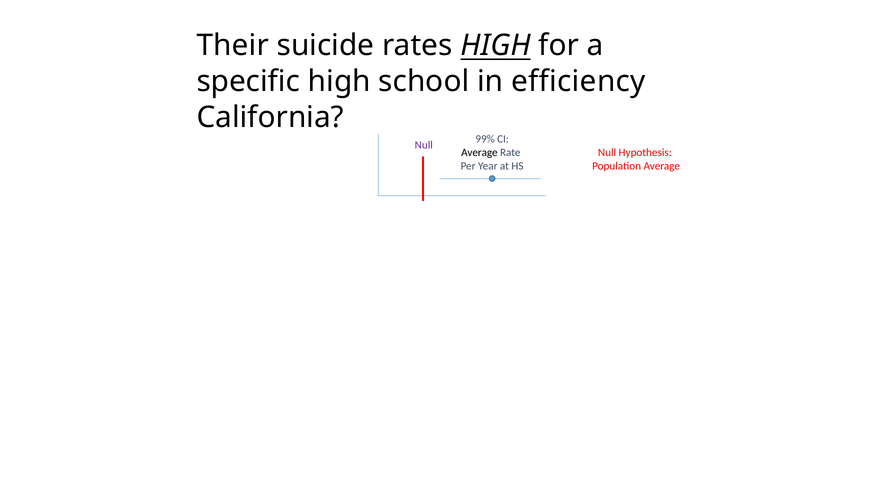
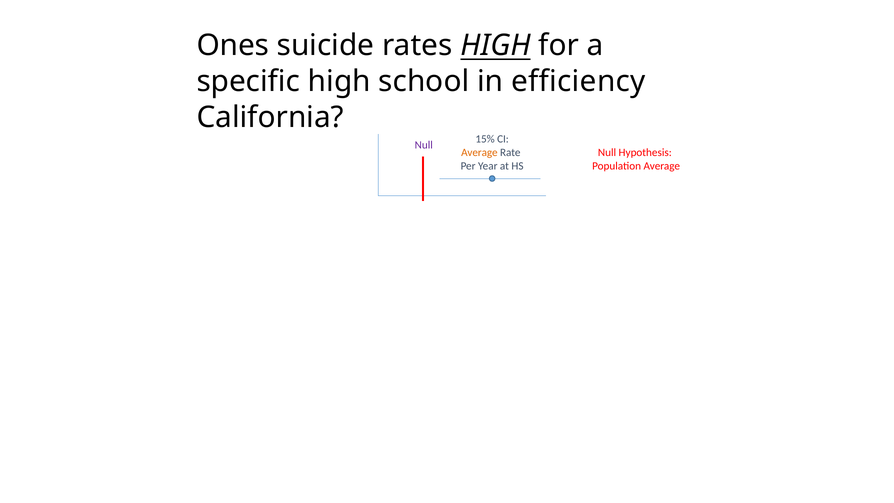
Their: Their -> Ones (233, 46)
99%: 99% -> 15% (485, 139)
Average colour: black -> orange (479, 153)
